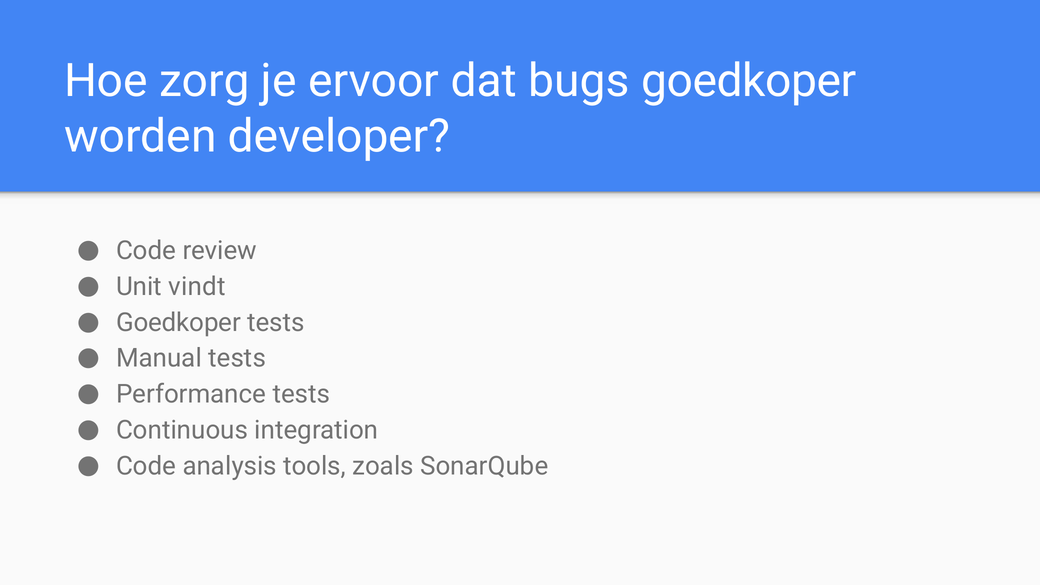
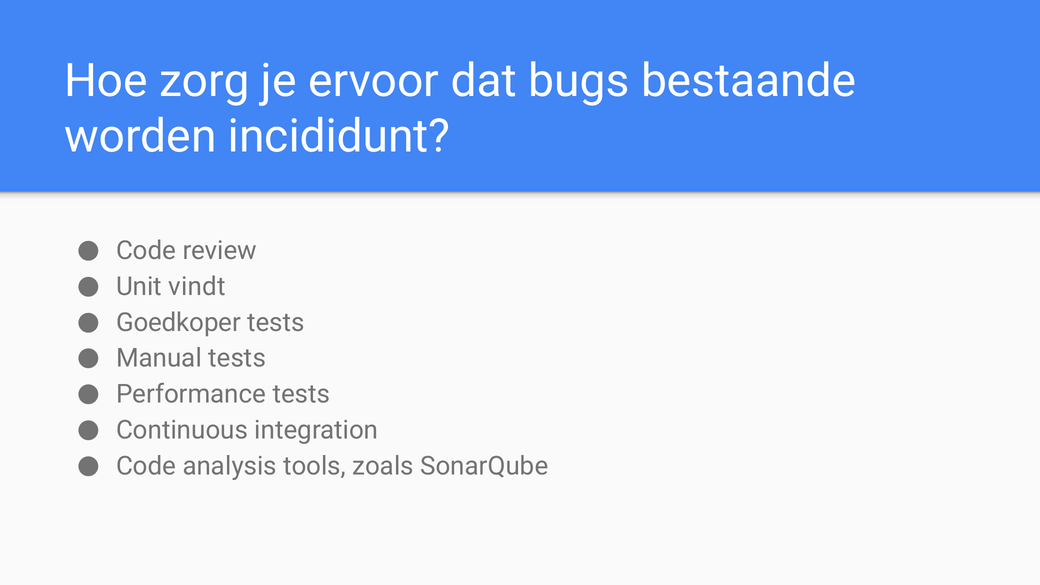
bugs goedkoper: goedkoper -> bestaande (749, 81)
developer: developer -> incididunt (339, 136)
